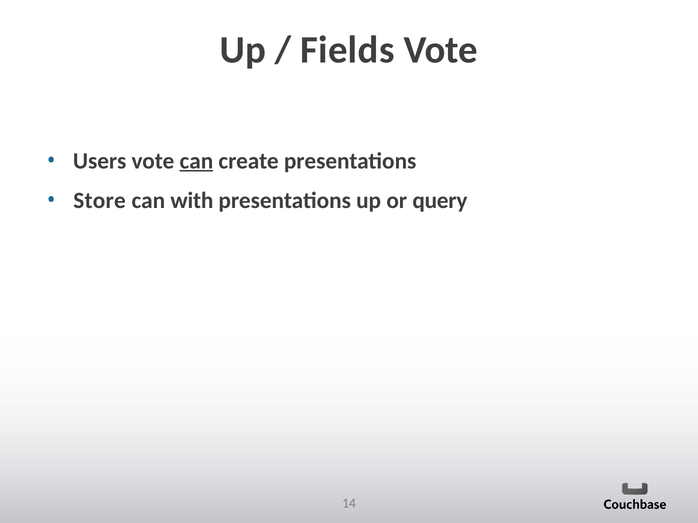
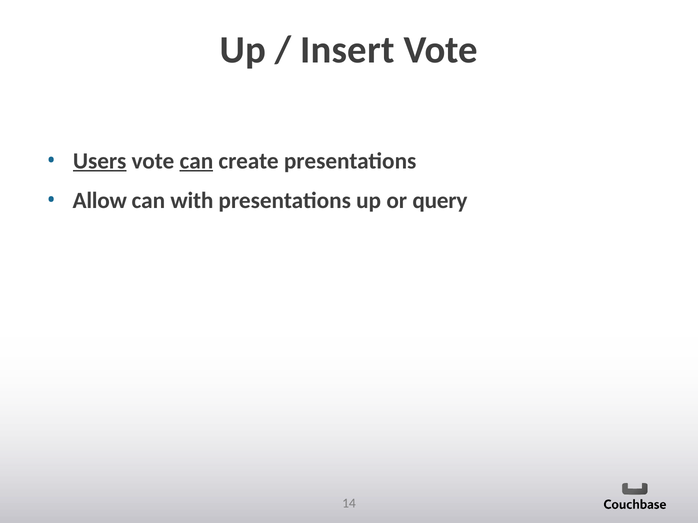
Fields: Fields -> Insert (347, 50)
Users underline: none -> present (100, 161)
Store: Store -> Allow (100, 201)
